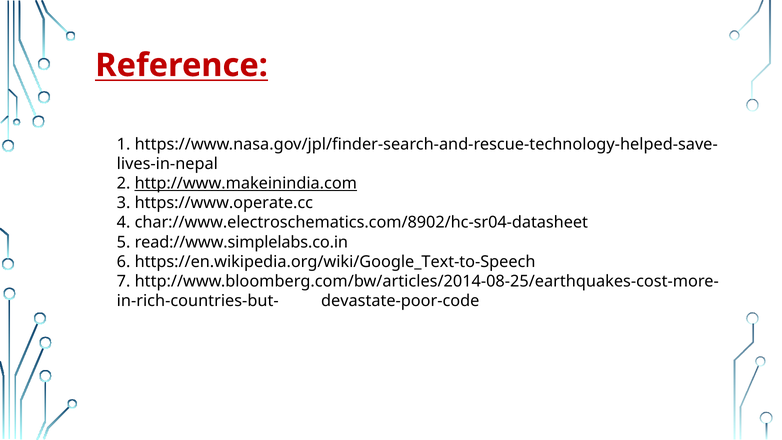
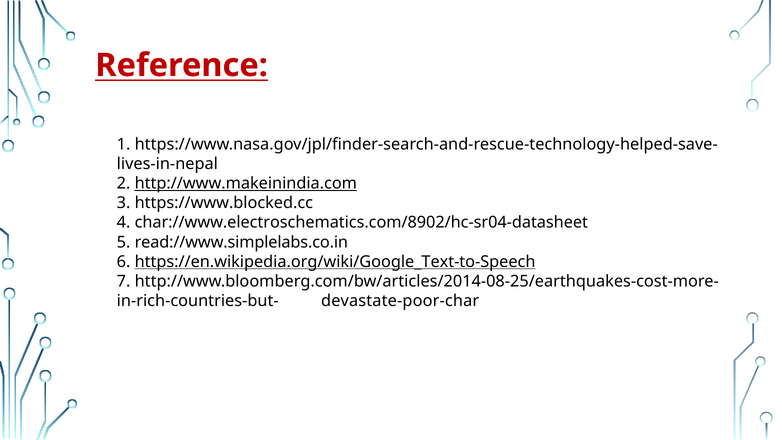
https://www.operate.cc: https://www.operate.cc -> https://www.blocked.cc (224, 203)
https://en.wikipedia.org/wiki/Google_Text-to-Speech underline: none -> present (335, 262)
devastate-poor-code: devastate-poor-code -> devastate-poor-char (400, 301)
